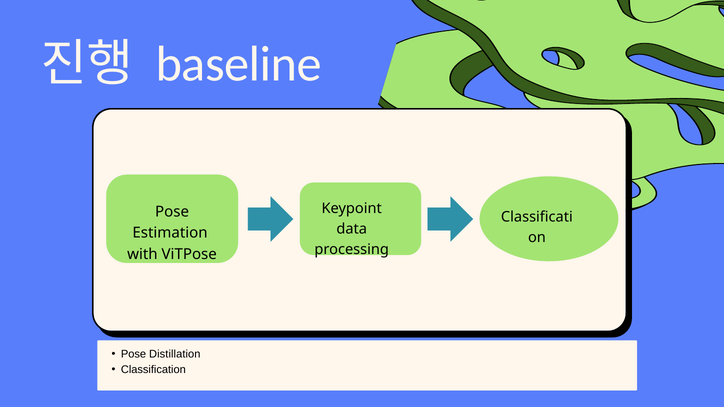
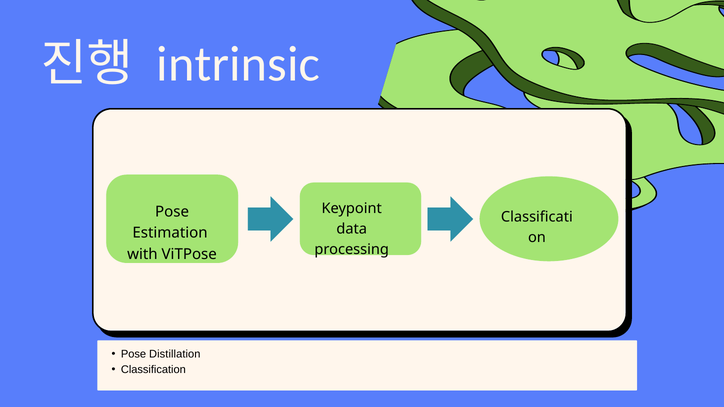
baseline: baseline -> intrinsic (238, 64)
